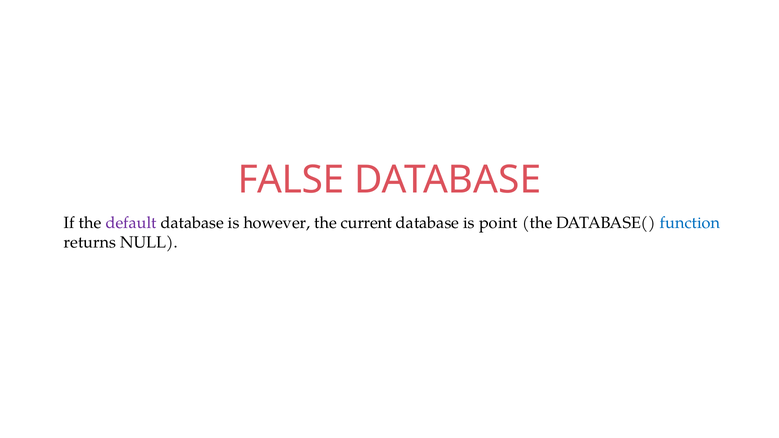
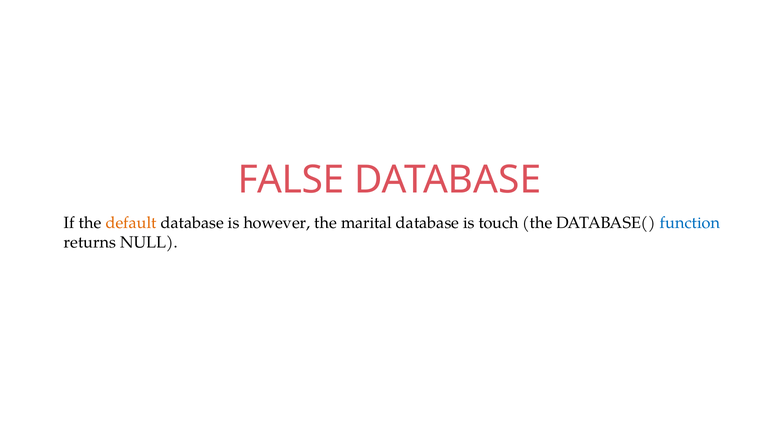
default colour: purple -> orange (131, 223)
current: current -> marital (366, 223)
point: point -> touch (499, 223)
